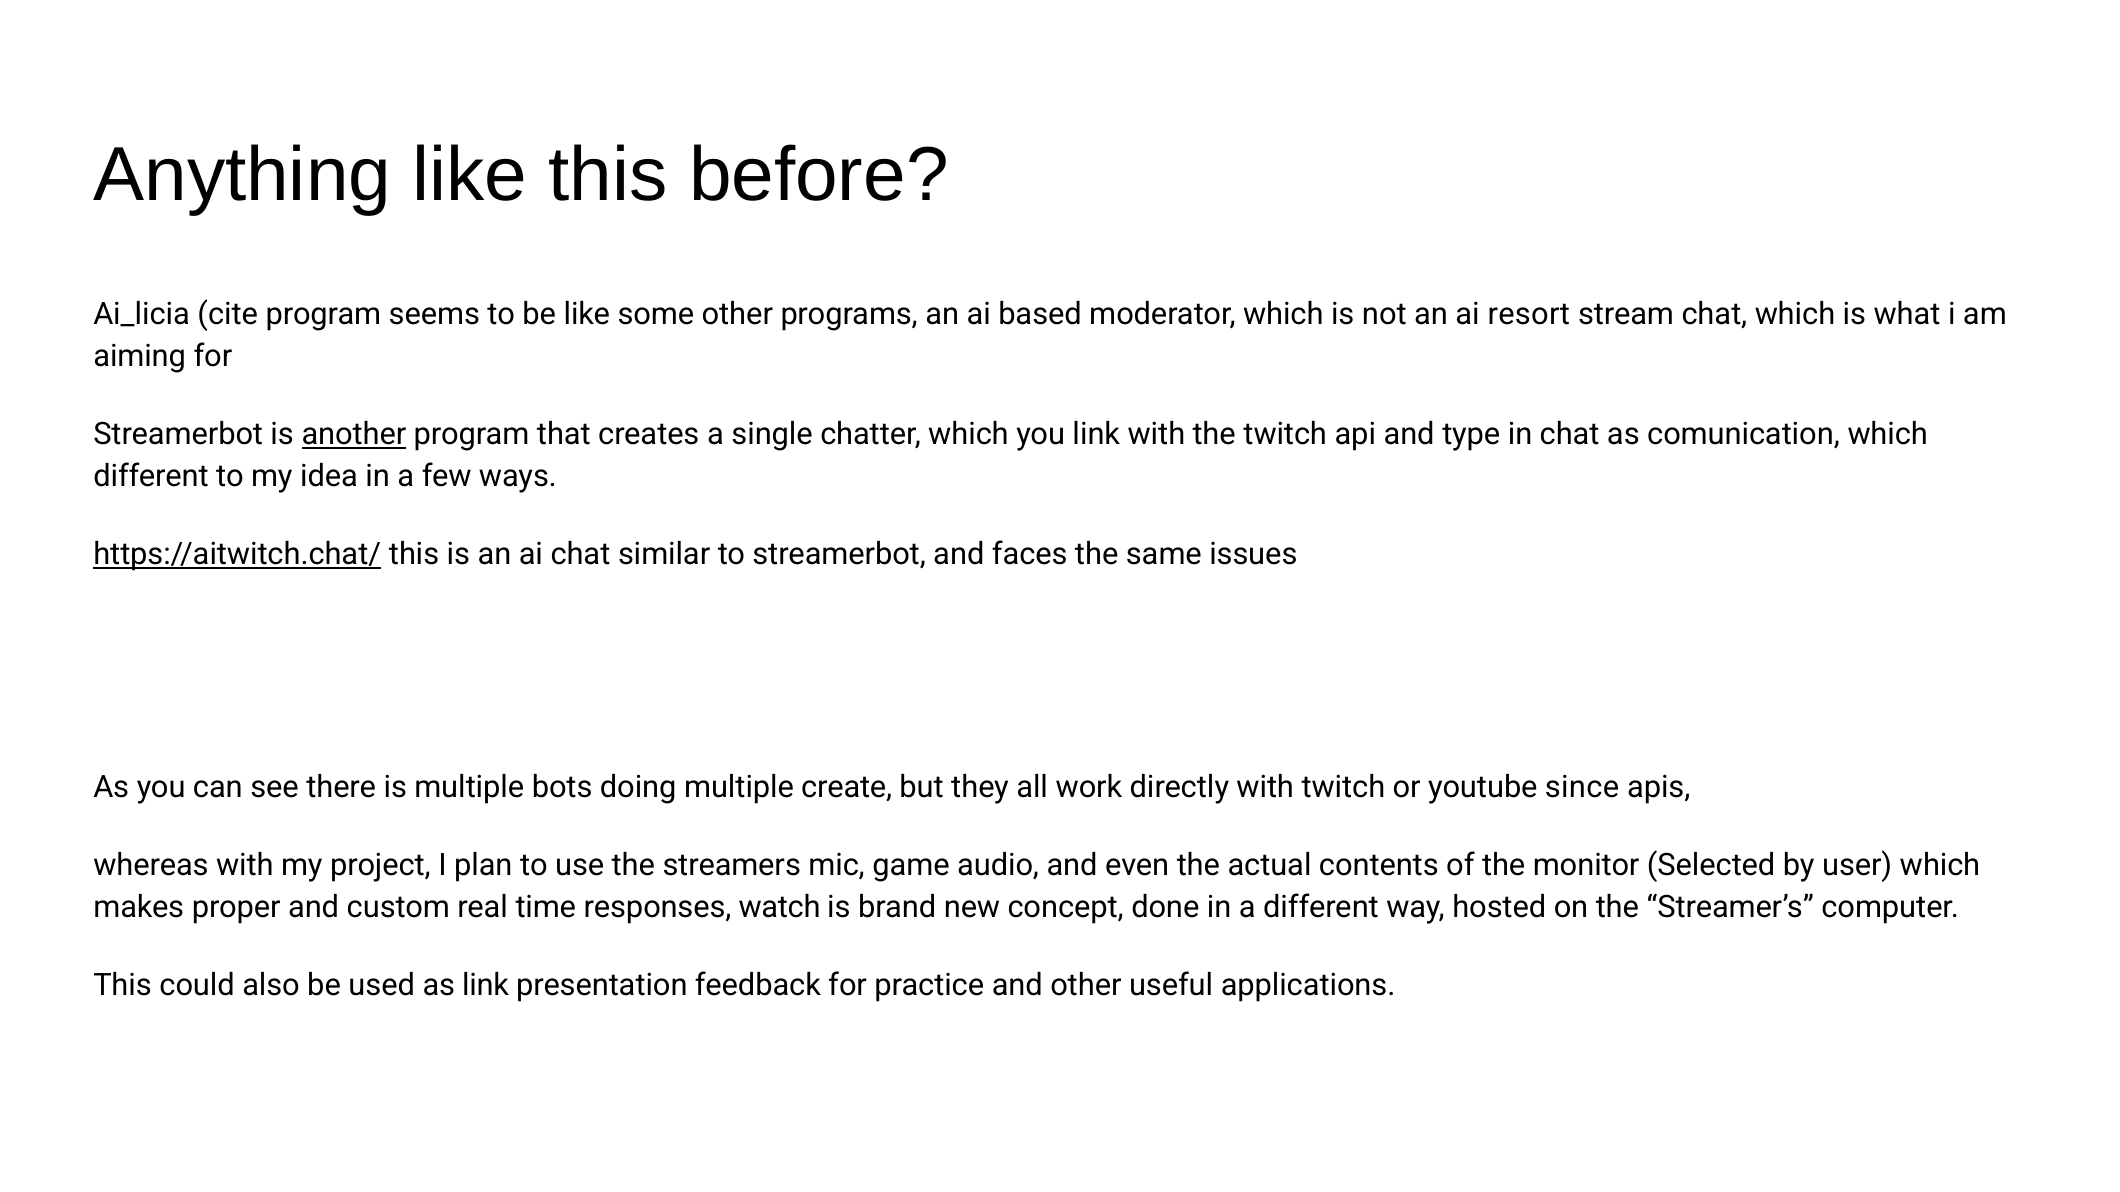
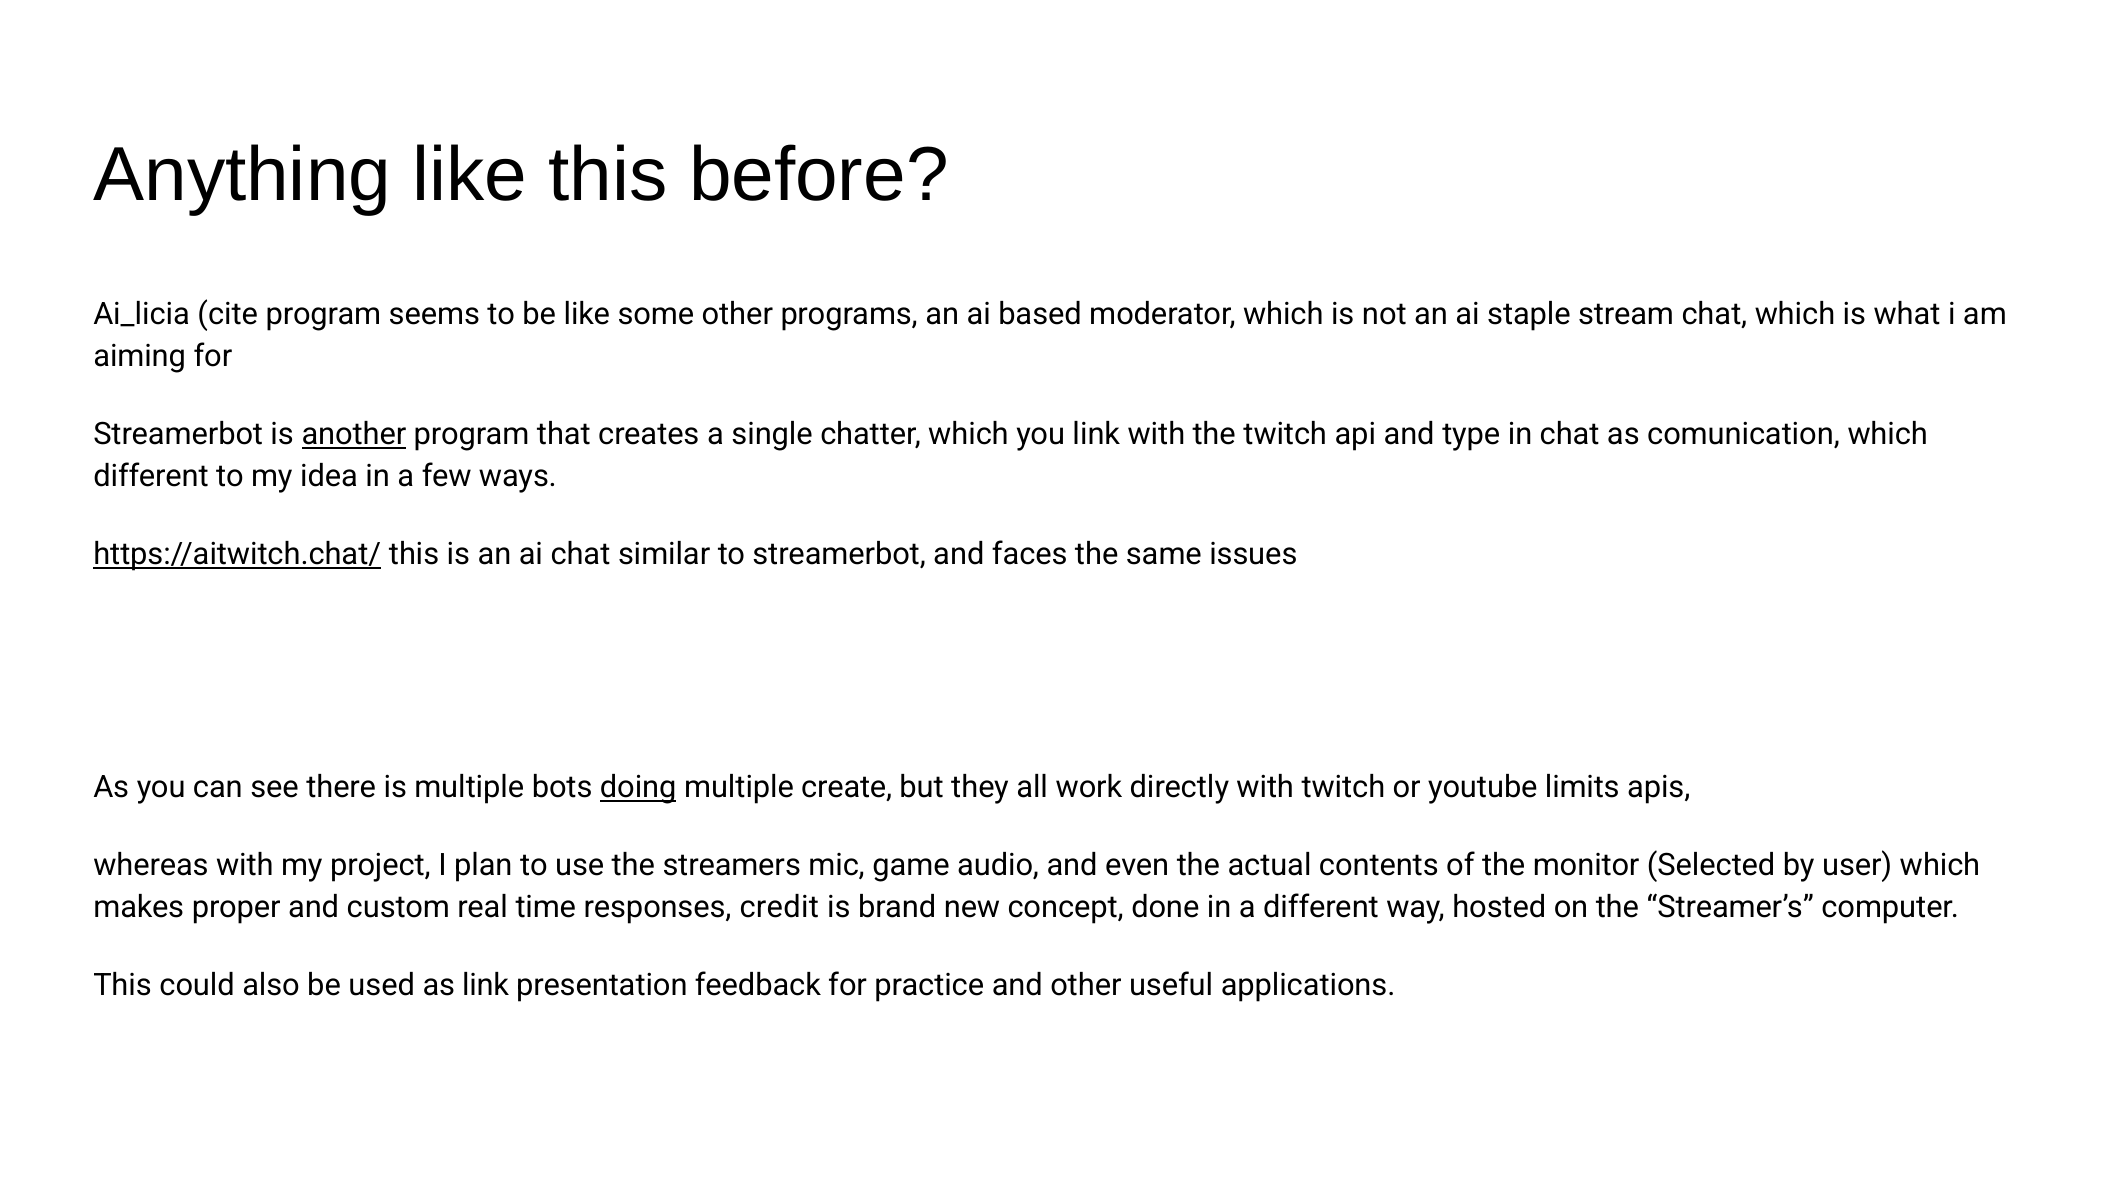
resort: resort -> staple (1529, 314)
doing underline: none -> present (638, 788)
since: since -> limits (1582, 788)
watch: watch -> credit (779, 908)
